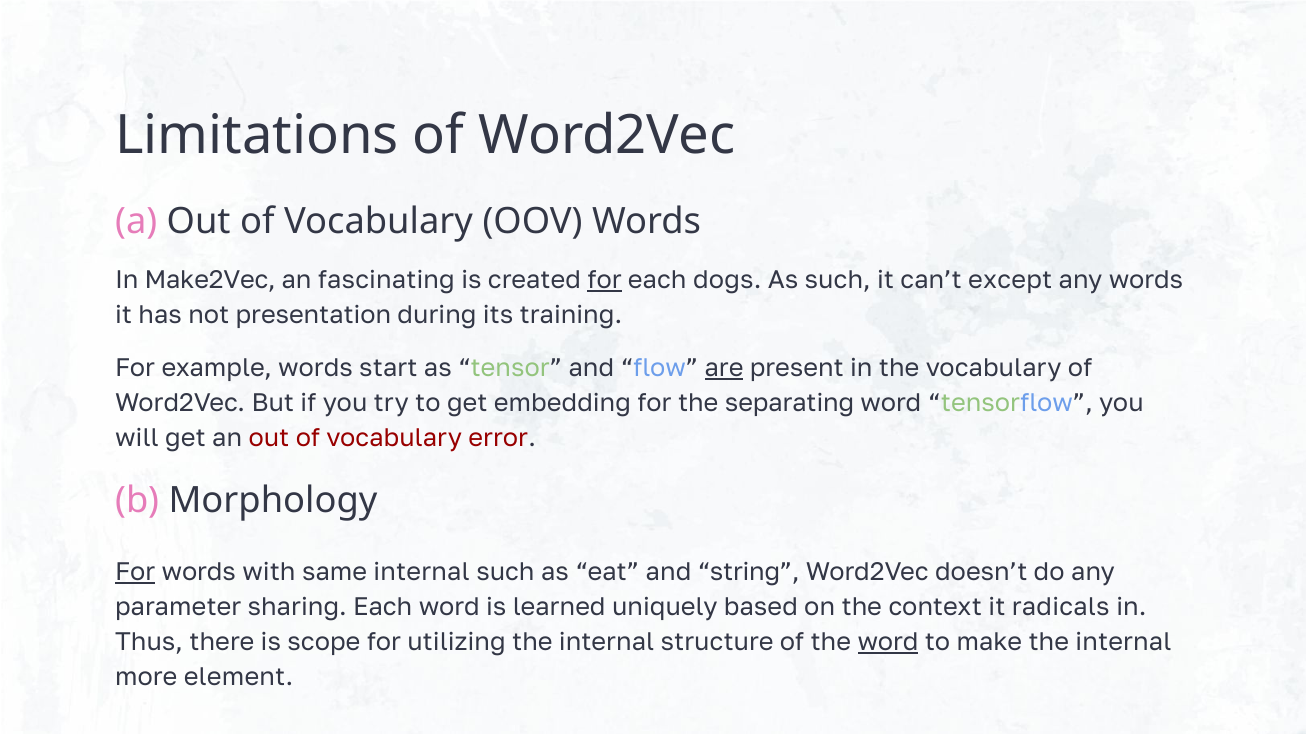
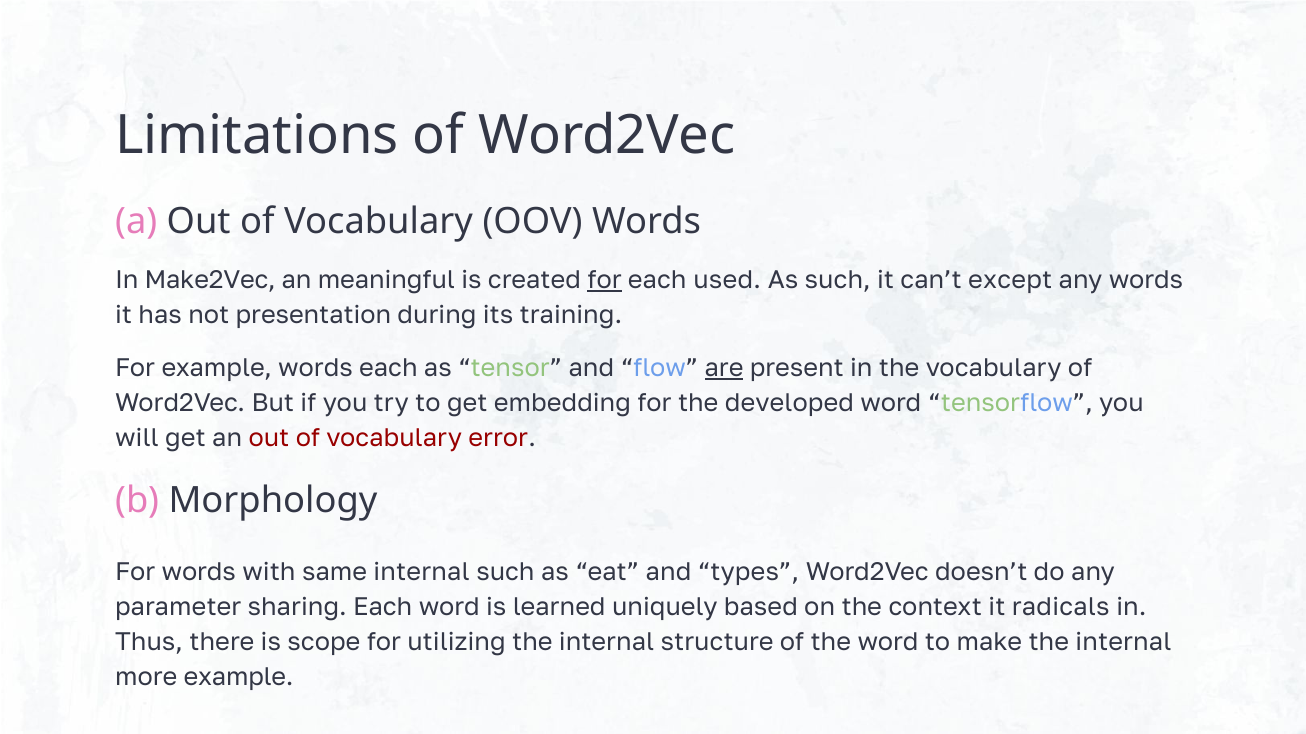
fascinating: fascinating -> meaningful (386, 280)
dogs: dogs -> used (727, 280)
words start: start -> each (388, 368)
separating: separating -> developed (790, 403)
For underline: present -> none (135, 573)
string: string -> types (749, 573)
word underline: present -> none (888, 643)
more element: element -> example (239, 678)
